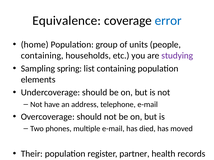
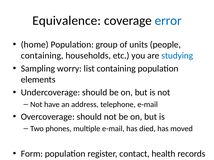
studying colour: purple -> blue (177, 56)
spring: spring -> worry (69, 69)
Their: Their -> Form (32, 154)
partner: partner -> contact (135, 154)
